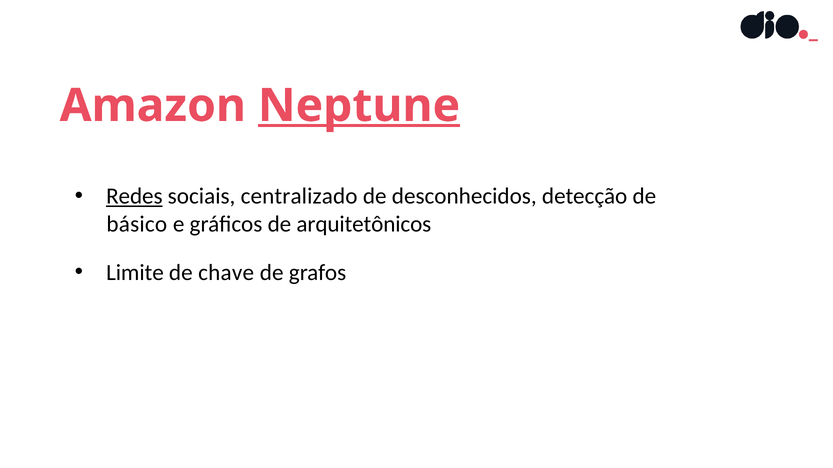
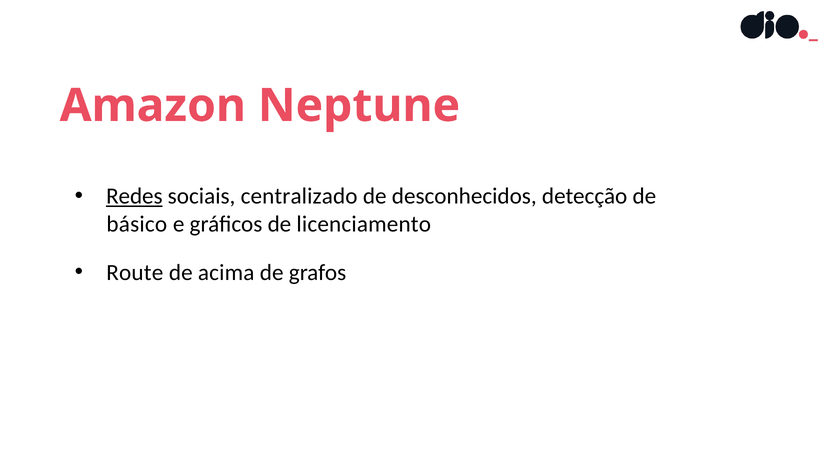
Neptune underline: present -> none (359, 106)
arquitetônicos: arquitetônicos -> licenciamento (364, 224)
Limite: Limite -> Route (135, 273)
chave: chave -> acima (226, 273)
